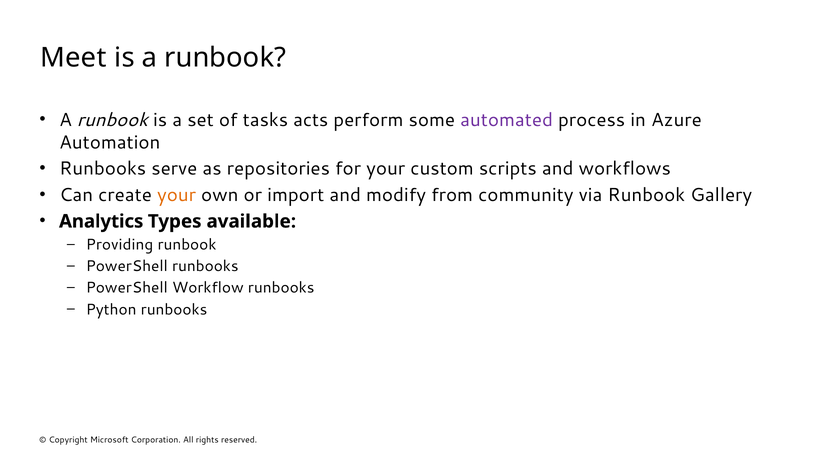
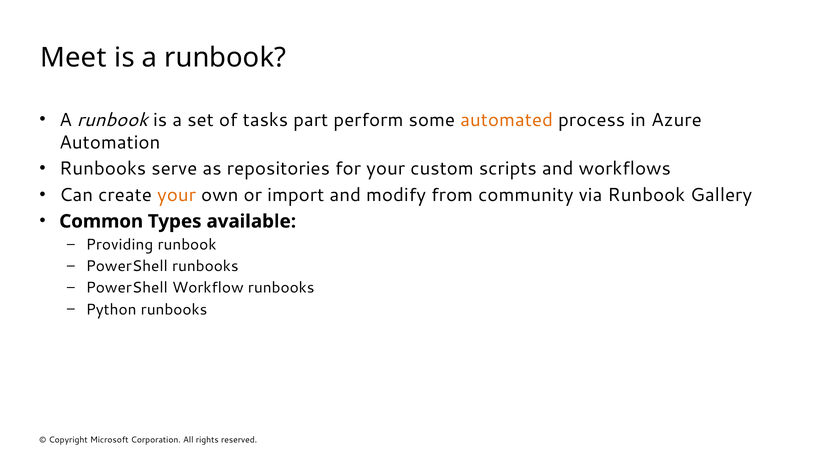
acts: acts -> part (311, 120)
automated colour: purple -> orange (507, 120)
Analytics: Analytics -> Common (101, 222)
